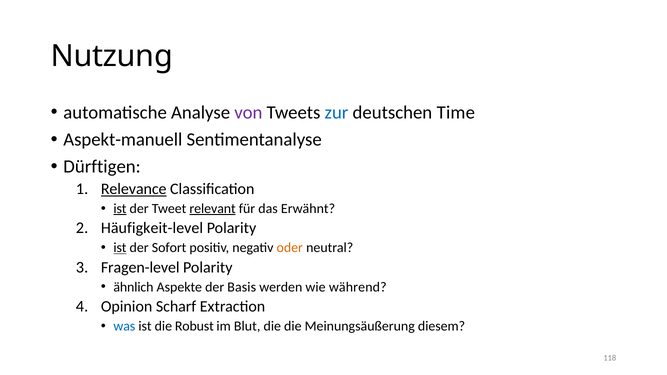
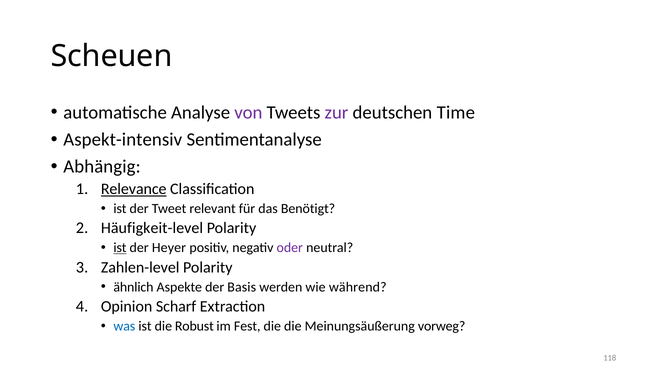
Nutzung: Nutzung -> Scheuen (112, 56)
zur colour: blue -> purple (336, 112)
Aspekt-manuell: Aspekt-manuell -> Aspekt-intensiv (123, 140)
Dürftigen: Dürftigen -> Abhängig (102, 167)
ist underline: present -> none (120, 209)
relevant underline: present -> none (213, 209)
Erwähnt: Erwähnt -> Benötigt (308, 209)
Sofort: Sofort -> Heyer (169, 248)
oder colour: orange -> purple (290, 248)
Fragen-level: Fragen-level -> Zahlen-level (140, 268)
Blut: Blut -> Fest (247, 326)
diesem: diesem -> vorweg (442, 326)
